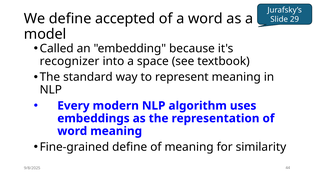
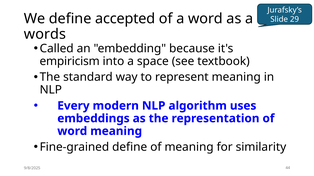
model: model -> words (45, 34)
recognizer: recognizer -> empiricism (70, 61)
